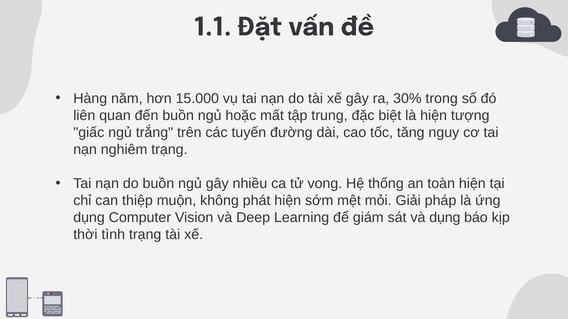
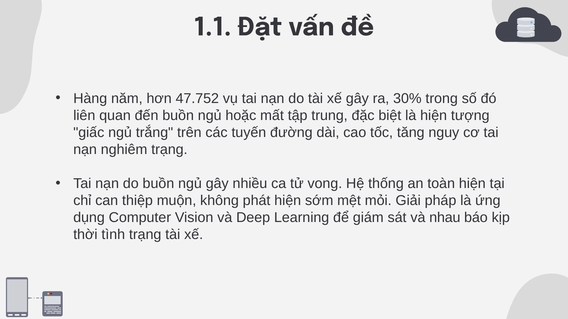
15.000: 15.000 -> 47.752 (197, 99)
và dụng: dụng -> nhau (445, 218)
